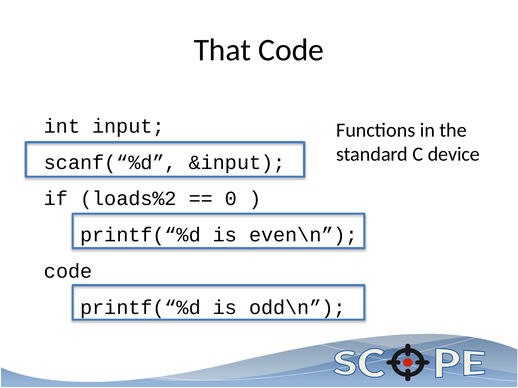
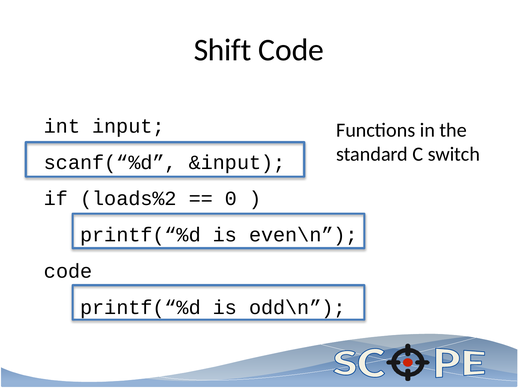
That: That -> Shift (222, 50)
device: device -> switch (454, 155)
